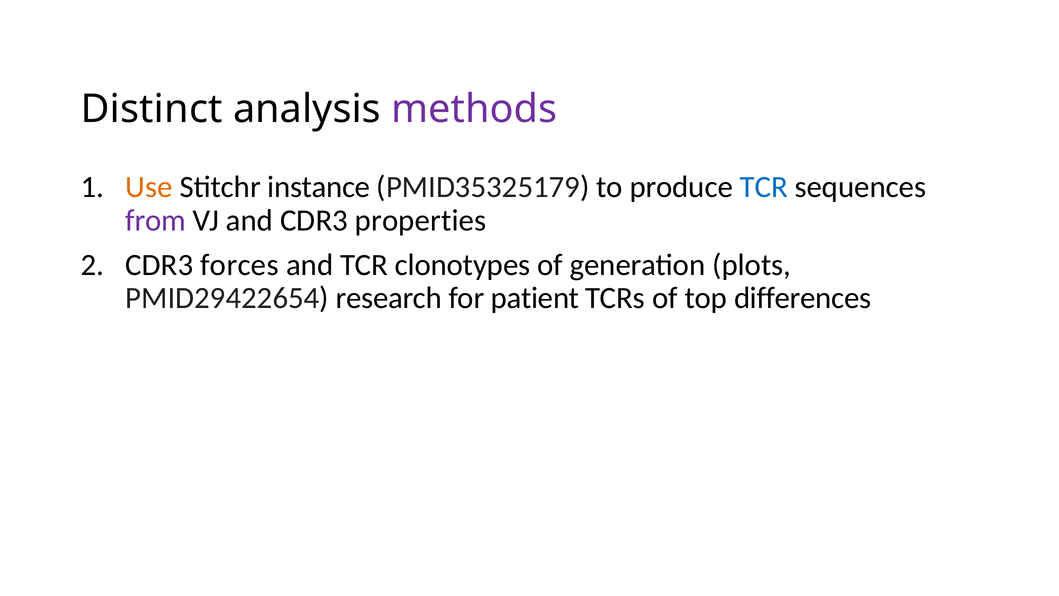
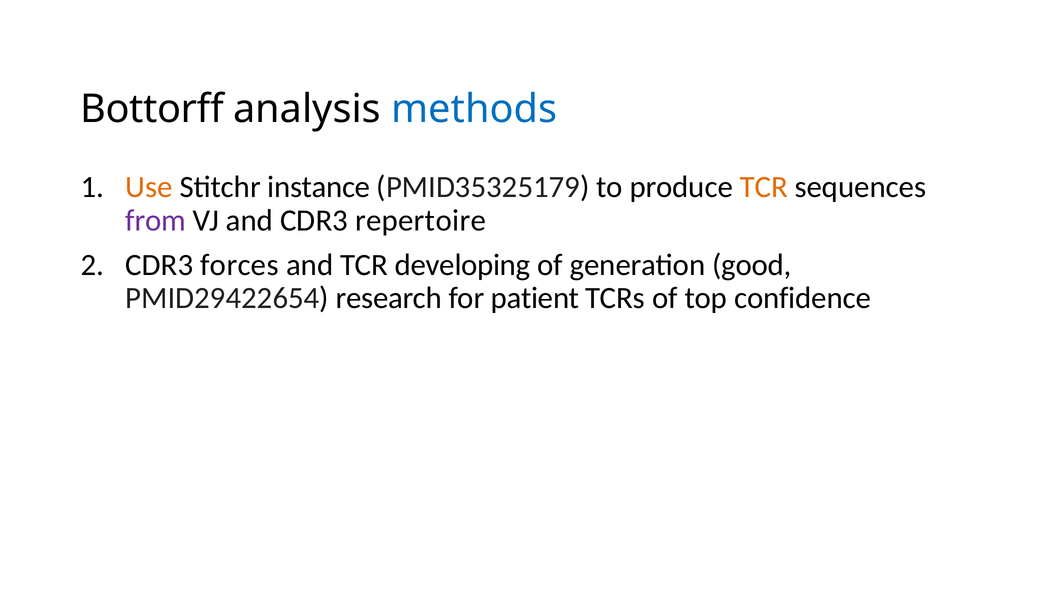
Distinct: Distinct -> Bottorff (152, 109)
methods colour: purple -> blue (474, 109)
TCR colour: blue -> orange (764, 187)
properties: properties -> repertoire (421, 220)
clonotypes: clonotypes -> developing (463, 265)
plots: plots -> good (752, 265)
differences: differences -> confidence (803, 298)
